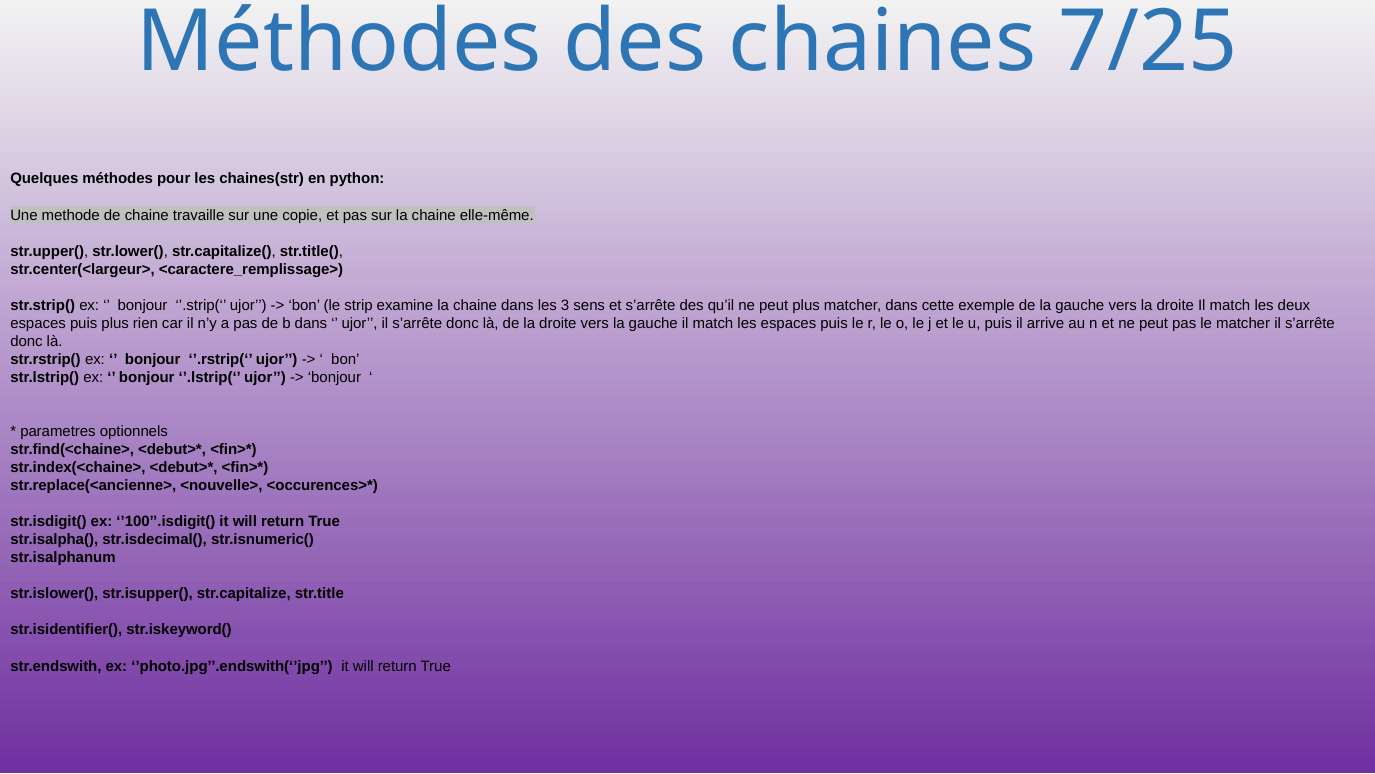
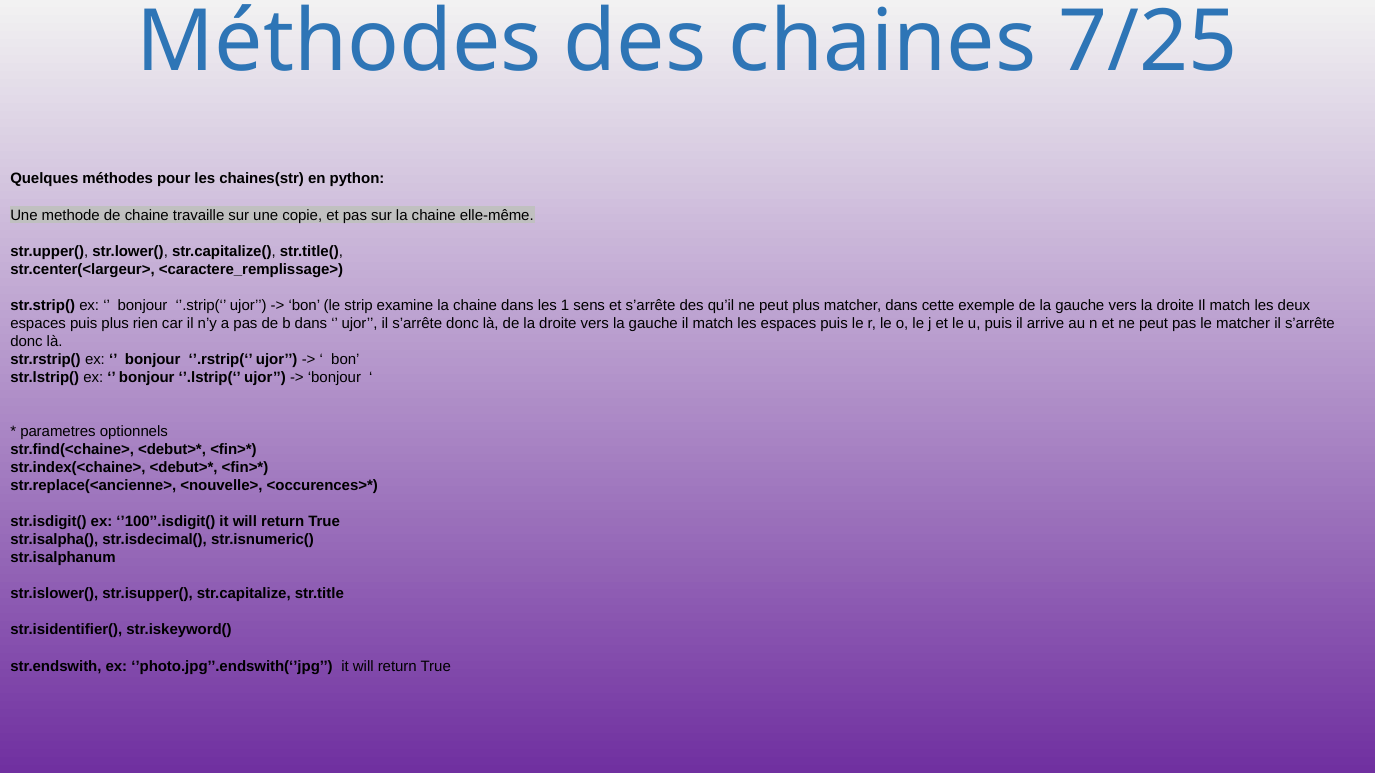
3: 3 -> 1 (565, 305)
